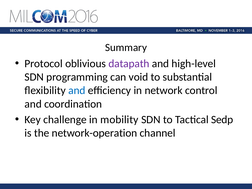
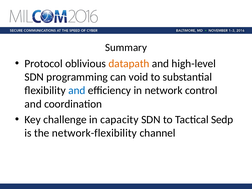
datapath colour: purple -> orange (129, 64)
mobility: mobility -> capacity (119, 120)
network-operation: network-operation -> network-flexibility (94, 133)
